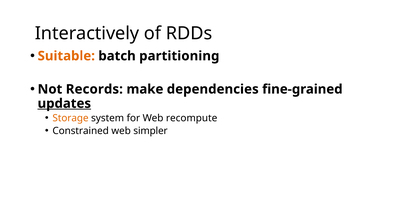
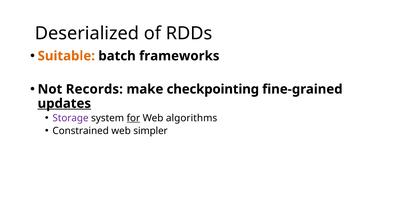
Interactively: Interactively -> Deserialized (87, 33)
partitioning: partitioning -> frameworks (179, 56)
dependencies: dependencies -> checkpointing (213, 89)
Storage colour: orange -> purple (71, 118)
for underline: none -> present (133, 118)
recompute: recompute -> algorithms (192, 118)
